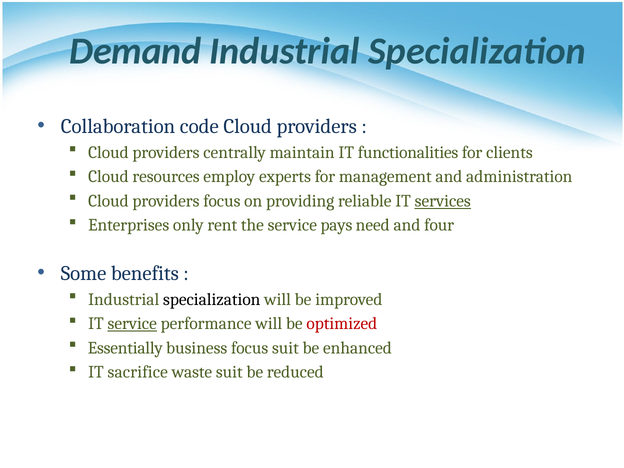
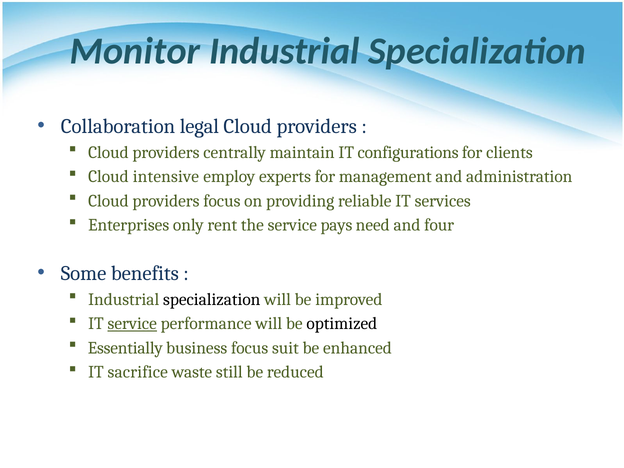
Demand: Demand -> Monitor (135, 51)
code: code -> legal (199, 126)
functionalities: functionalities -> configurations (408, 152)
resources: resources -> intensive (166, 177)
services underline: present -> none (443, 201)
optimized colour: red -> black (342, 324)
waste suit: suit -> still (229, 372)
